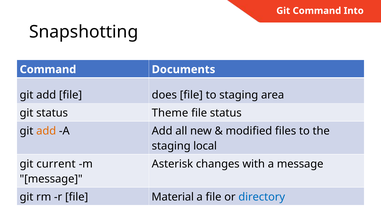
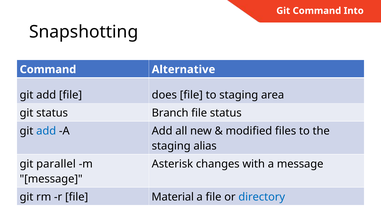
Documents: Documents -> Alternative (183, 70)
Theme: Theme -> Branch (170, 113)
add colour: orange -> blue (46, 131)
local: local -> alias (205, 146)
current: current -> parallel (56, 164)
